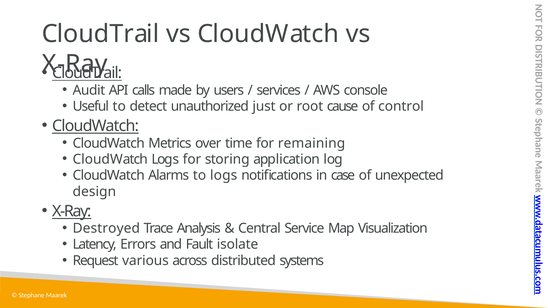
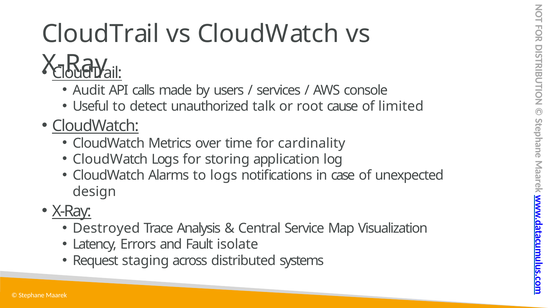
just: just -> talk (264, 106)
control: control -> limited (401, 106)
remaining: remaining -> cardinality (312, 143)
various: various -> staging (145, 261)
